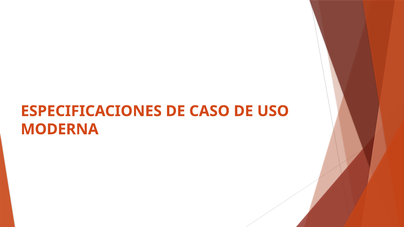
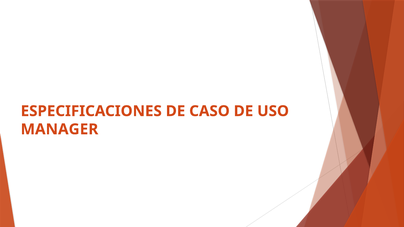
MODERNA: MODERNA -> MANAGER (59, 129)
